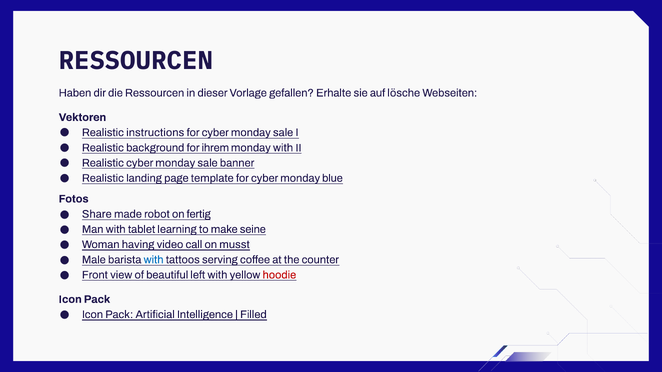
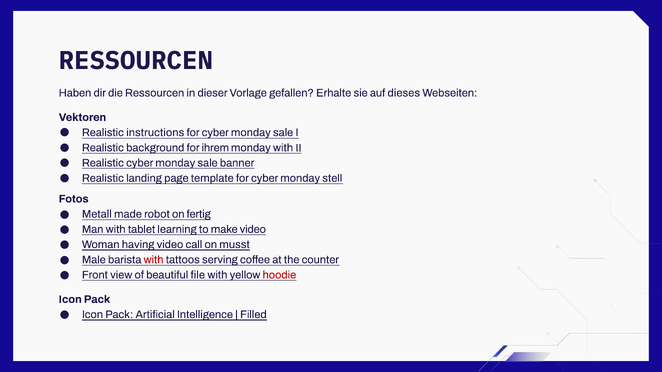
lösche: lösche -> dieses (404, 93)
blue: blue -> stell (332, 178)
Share: Share -> Metall (97, 214)
make seine: seine -> video (253, 229)
with colour: blue -> red (154, 260)
left: left -> file (198, 275)
